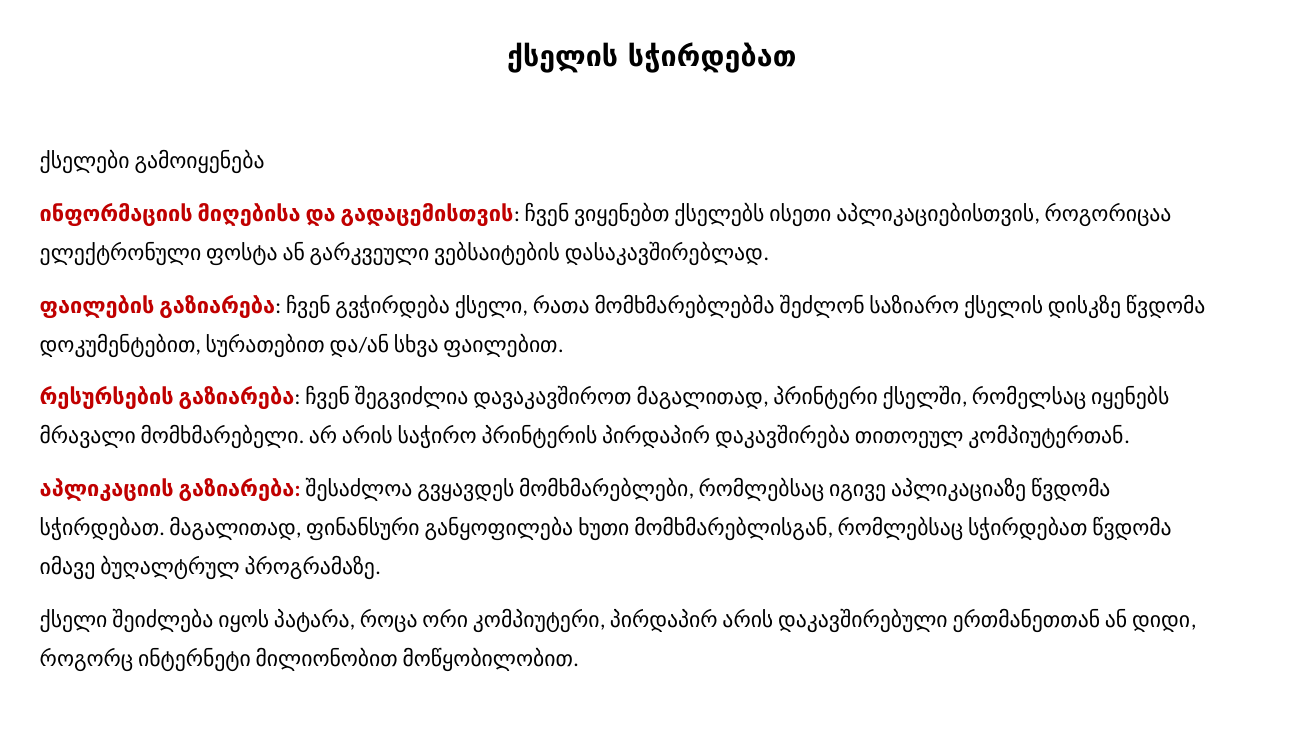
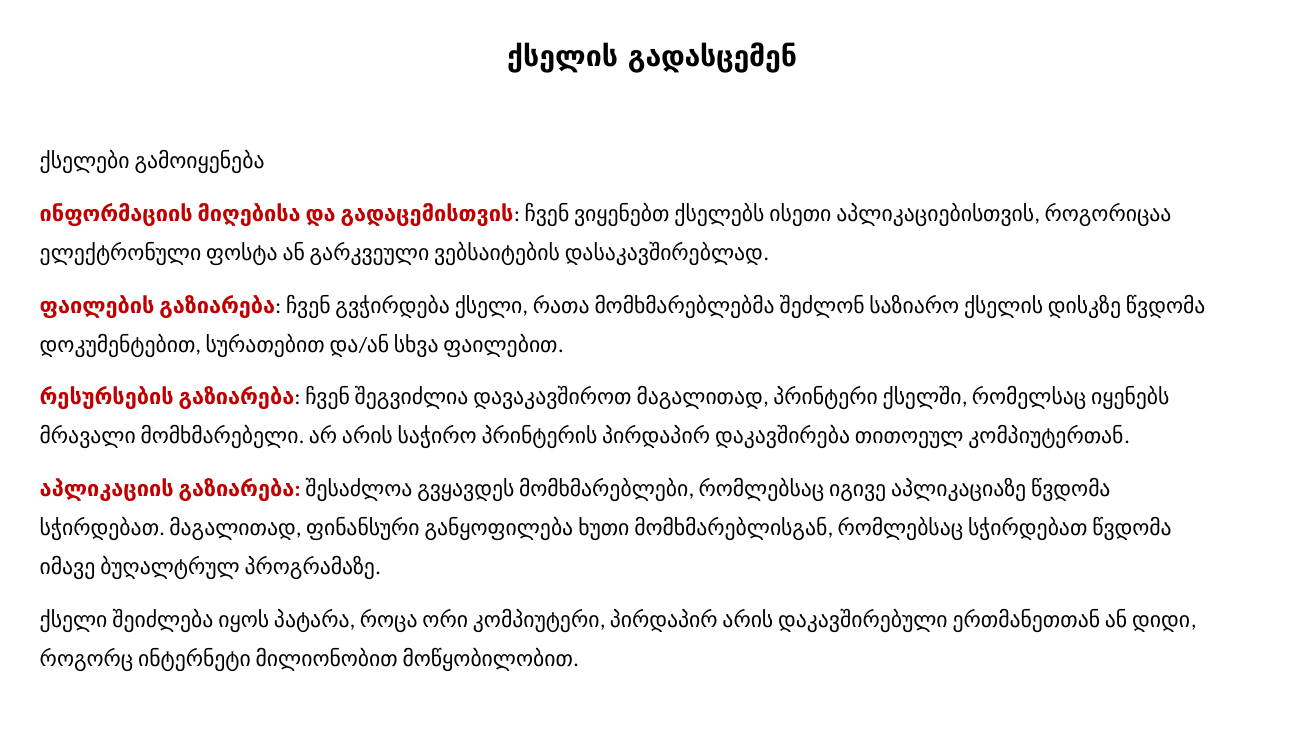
ქსელის სჭირდებათ: სჭირდებათ -> გადასცემენ (712, 57)
